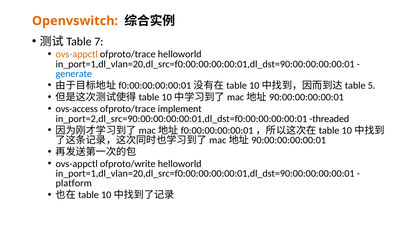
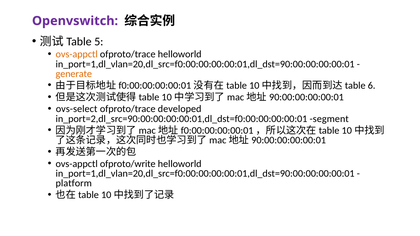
Openvswitch colour: orange -> purple (75, 21)
7: 7 -> 5 (99, 42)
generate colour: blue -> orange (74, 74)
5: 5 -> 6 (372, 86)
ovs-access: ovs-access -> ovs-select (77, 109)
implement: implement -> developed (180, 109)
threaded: threaded -> segment (329, 119)
